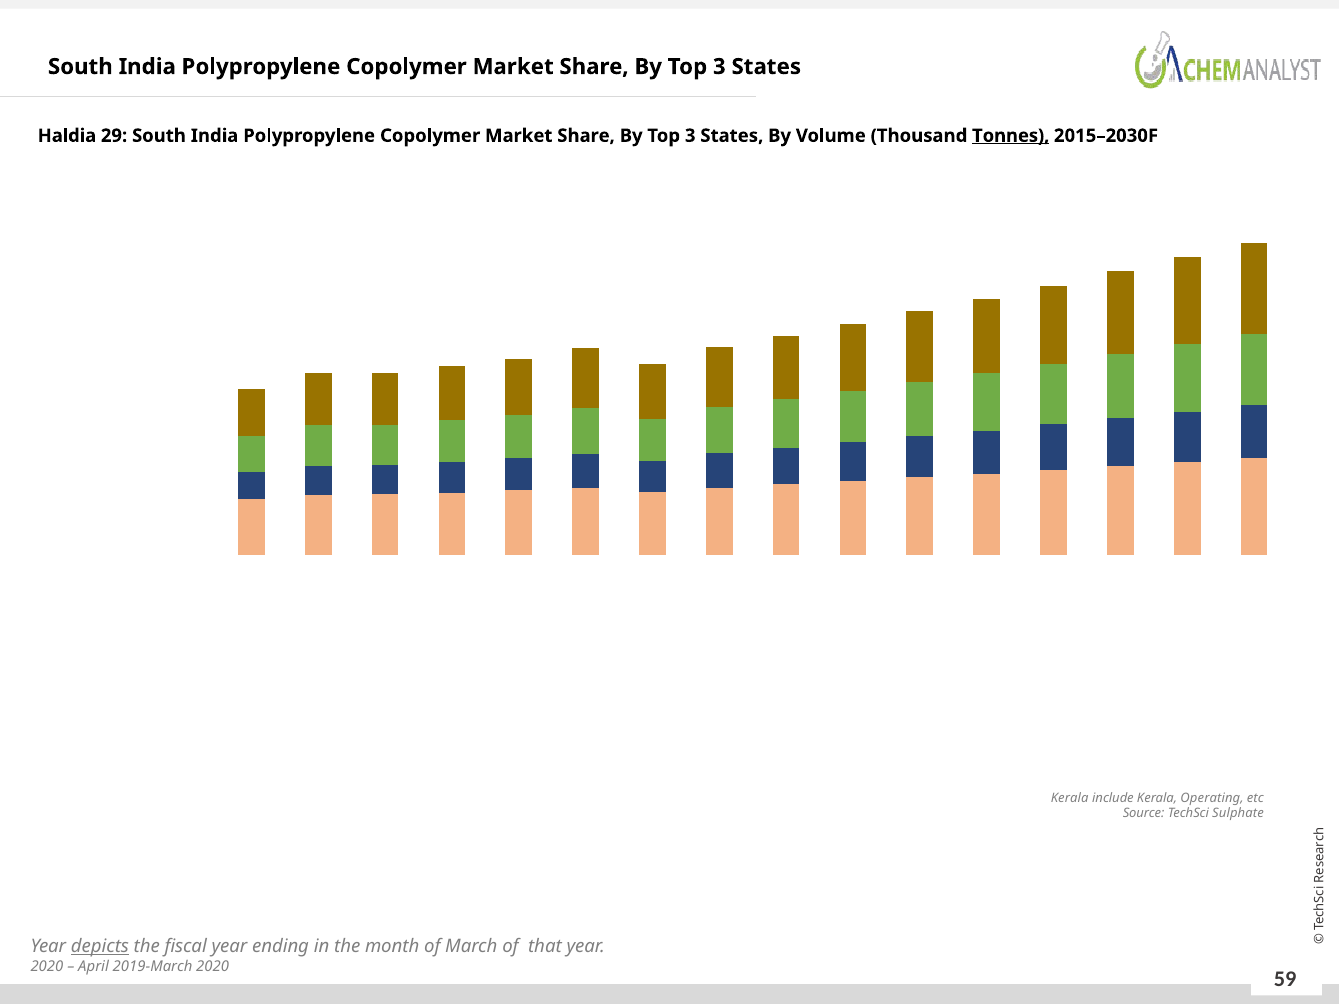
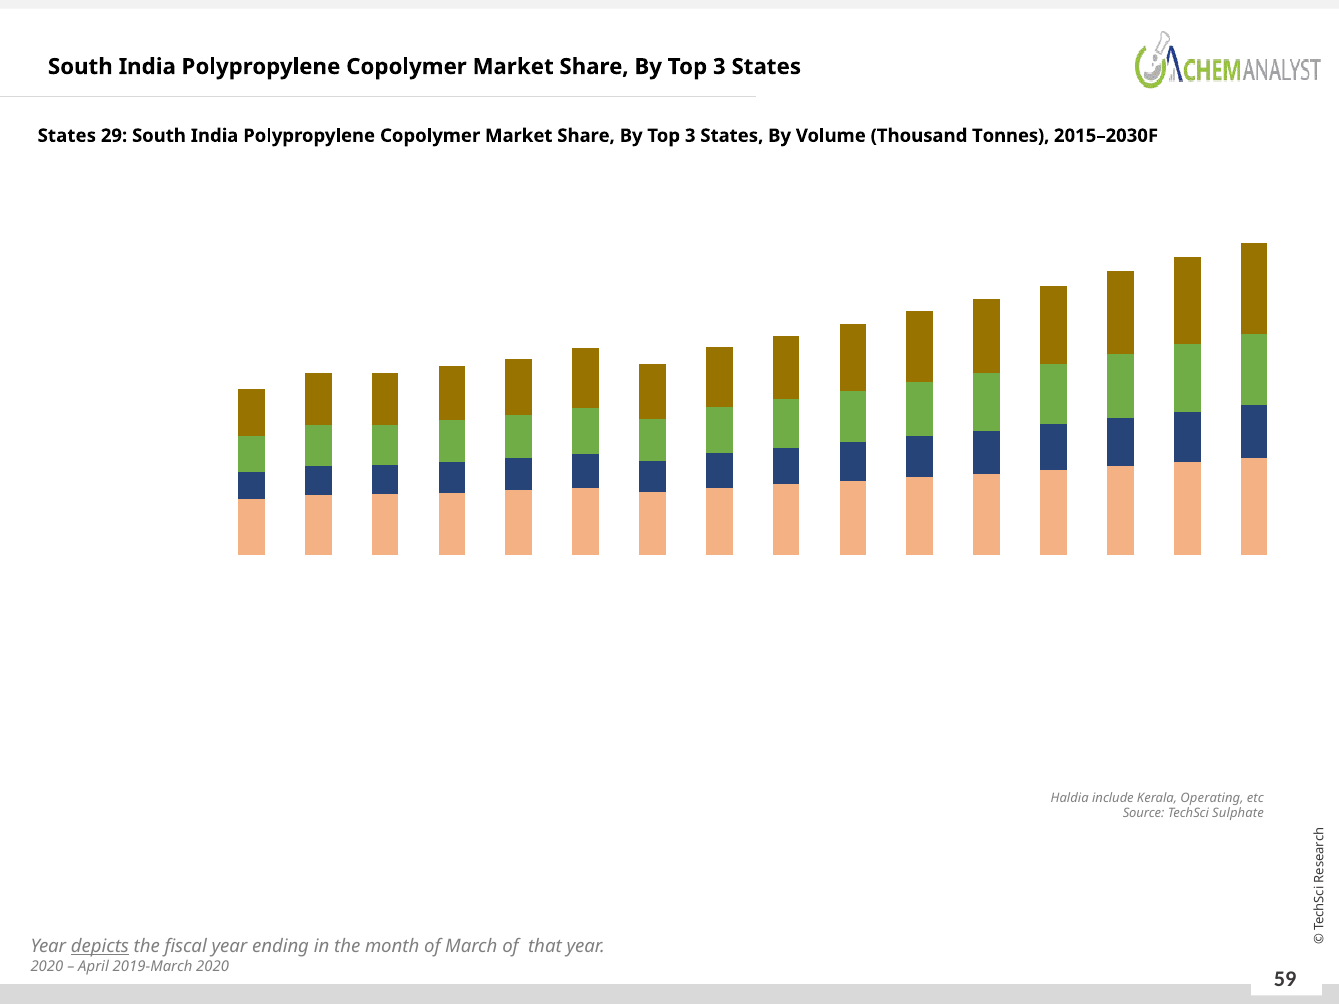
Haldia: Haldia -> States (67, 136)
Tonnes underline: present -> none (1011, 136)
Kerala: Kerala -> Haldia (1070, 798)
